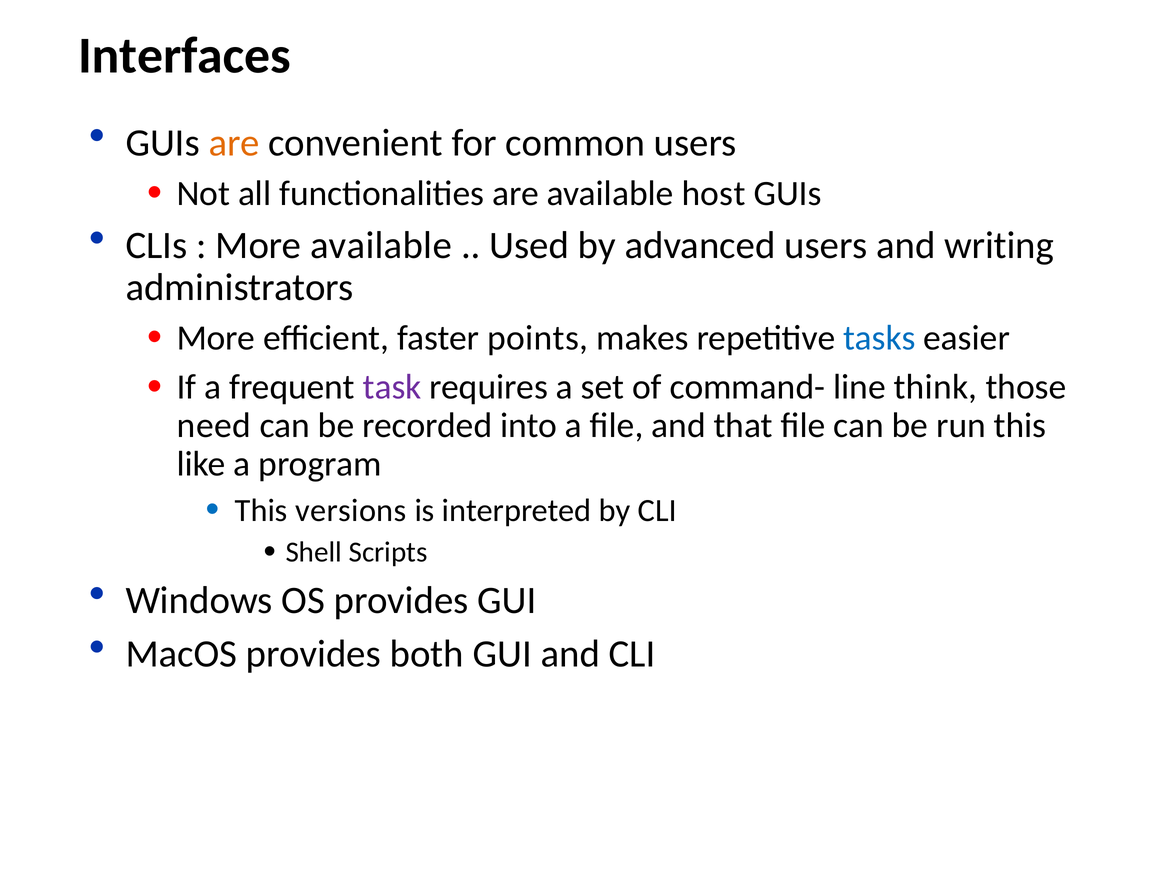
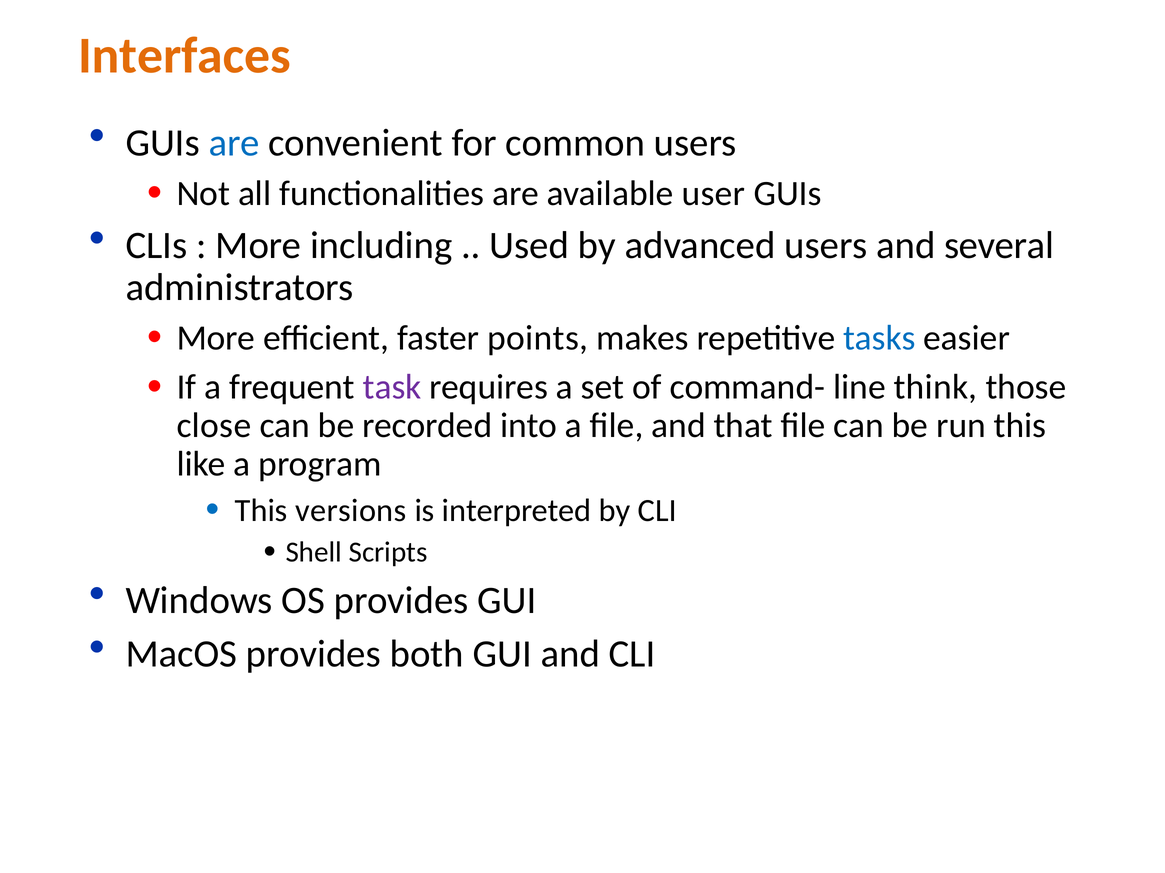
Interfaces colour: black -> orange (184, 56)
are colour: orange -> blue (234, 143)
host: host -> user (713, 194)
More available: available -> including (381, 246)
writing: writing -> several (999, 246)
need: need -> close (214, 426)
